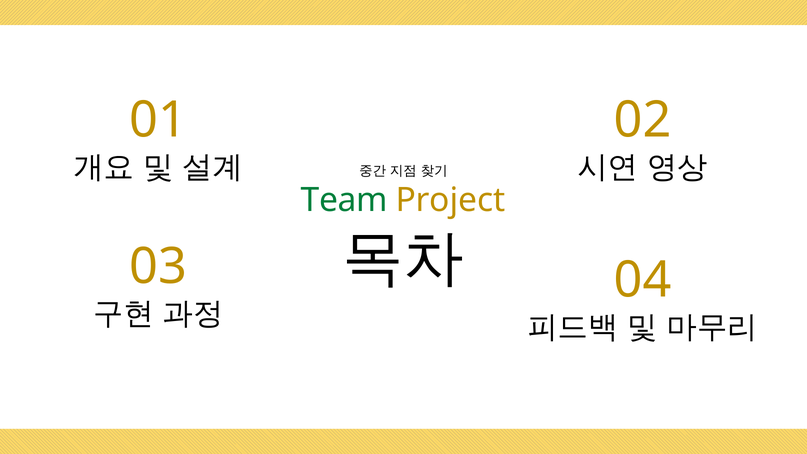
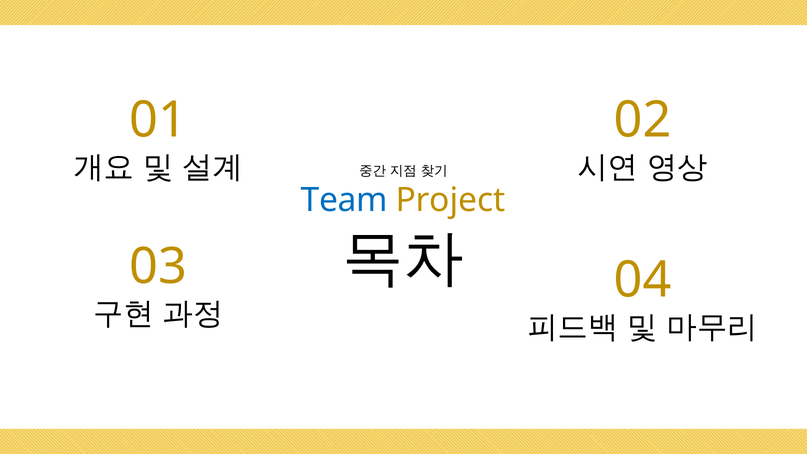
Team colour: green -> blue (344, 200)
